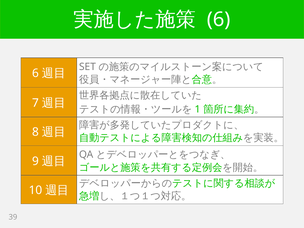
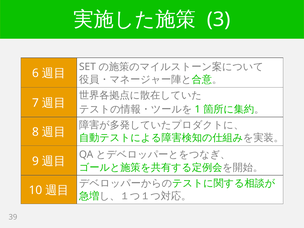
6: 6 -> 3 (219, 20)
